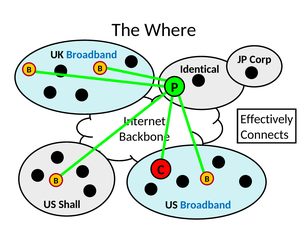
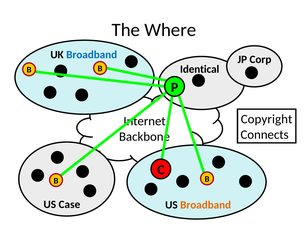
Effectively: Effectively -> Copyright (267, 119)
Shall: Shall -> Case (69, 204)
Broadband colour: blue -> orange (206, 205)
